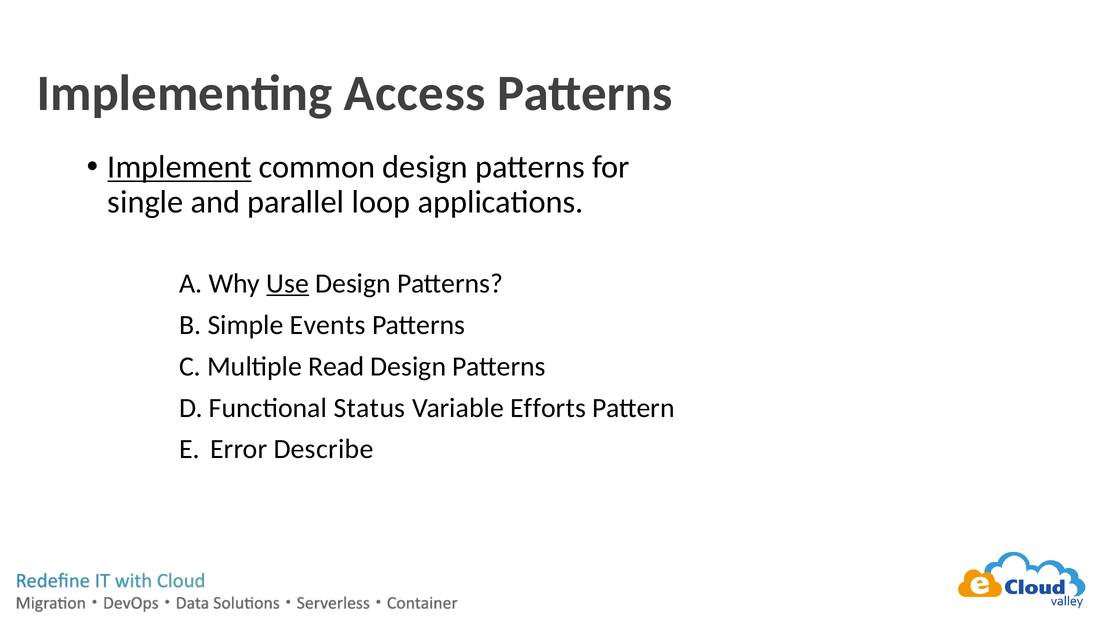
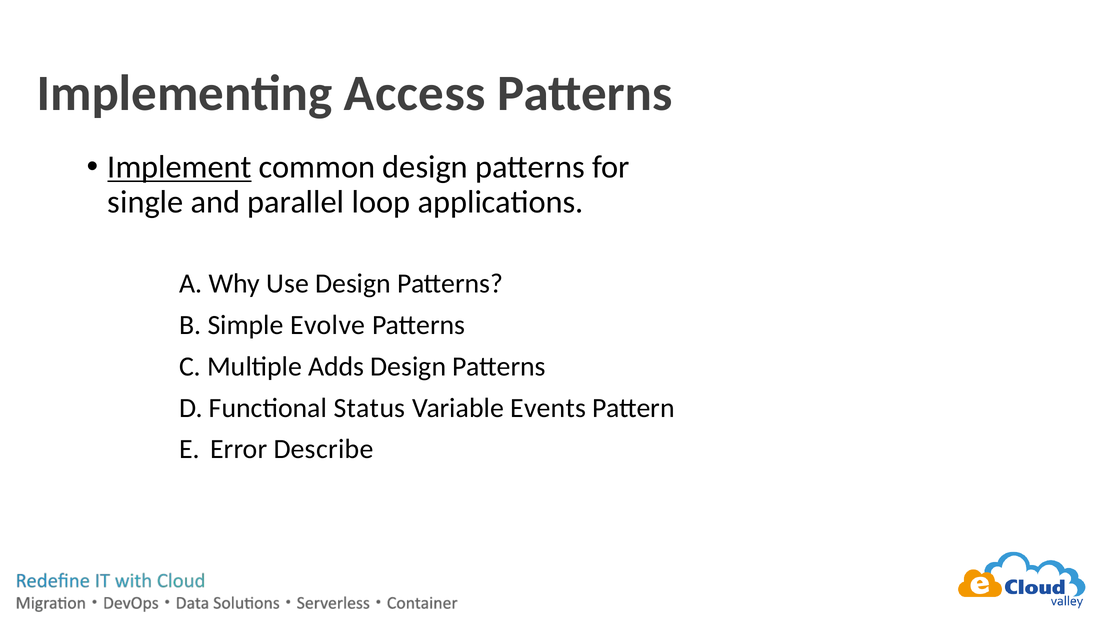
Use underline: present -> none (288, 284)
Events: Events -> Evolve (328, 325)
Read: Read -> Adds (336, 367)
Efforts: Efforts -> Events (548, 408)
